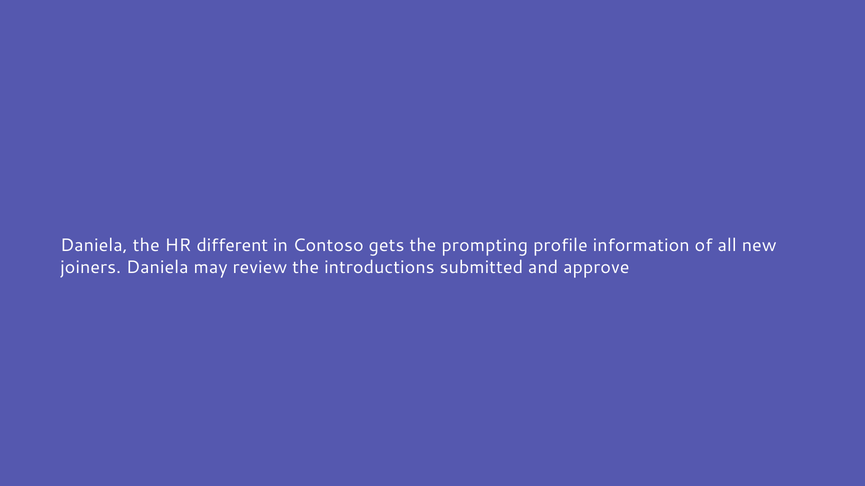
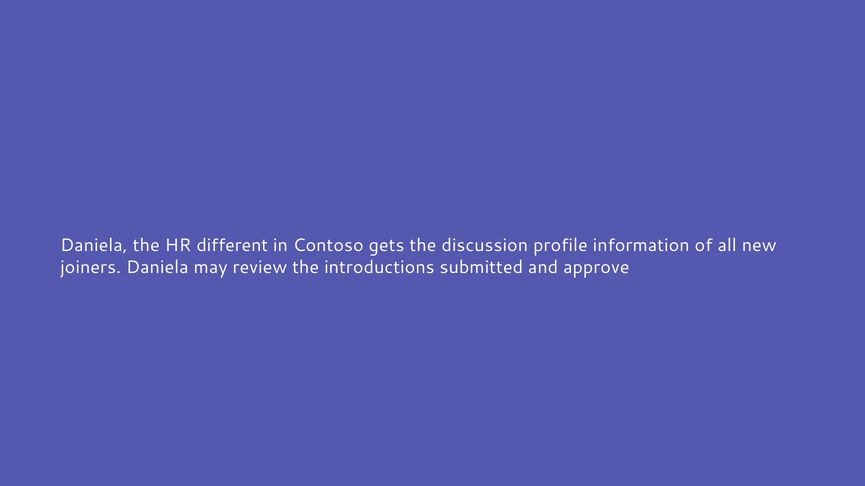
prompting: prompting -> discussion (485, 246)
